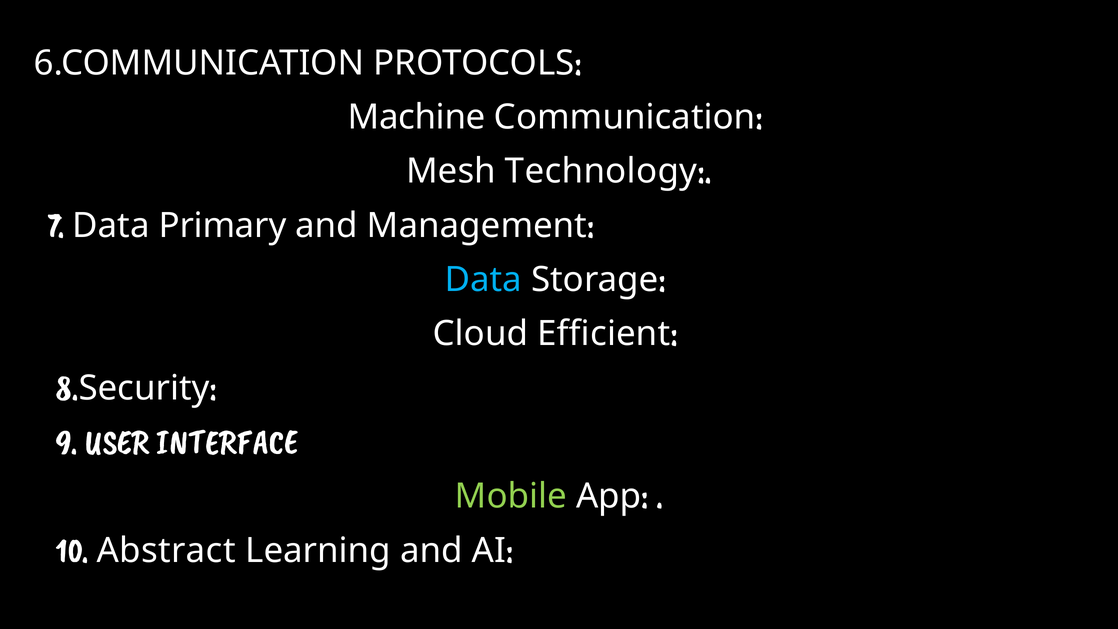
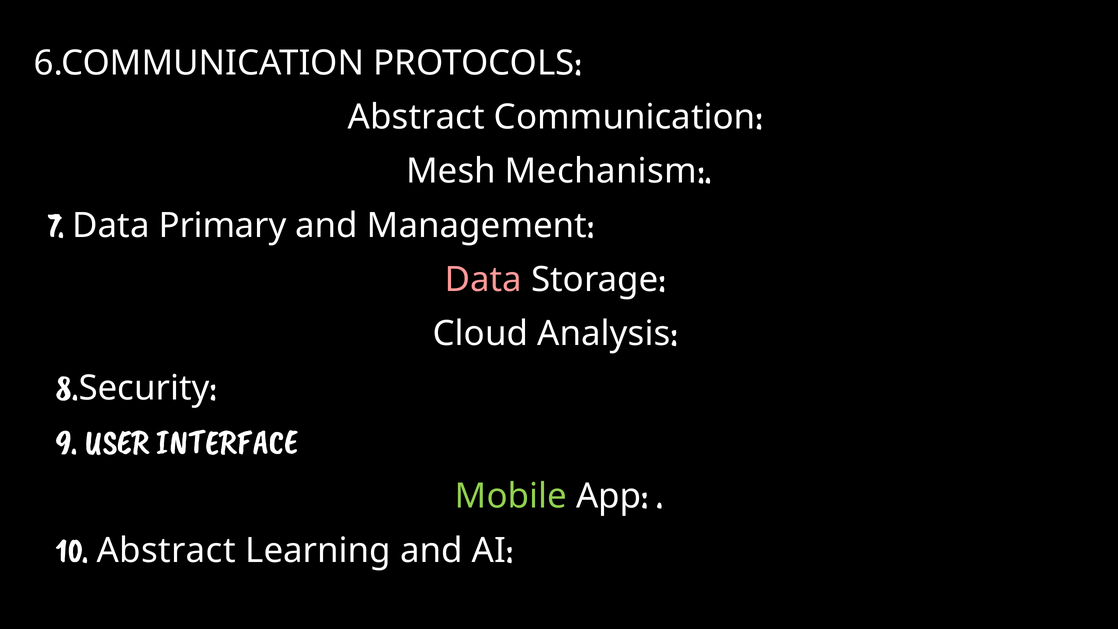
Machine: Machine -> Abstract (416, 117)
Technology: Technology -> Mechanism (601, 171)
Data colour: light blue -> pink (483, 280)
Efficient: Efficient -> Analysis (604, 334)
